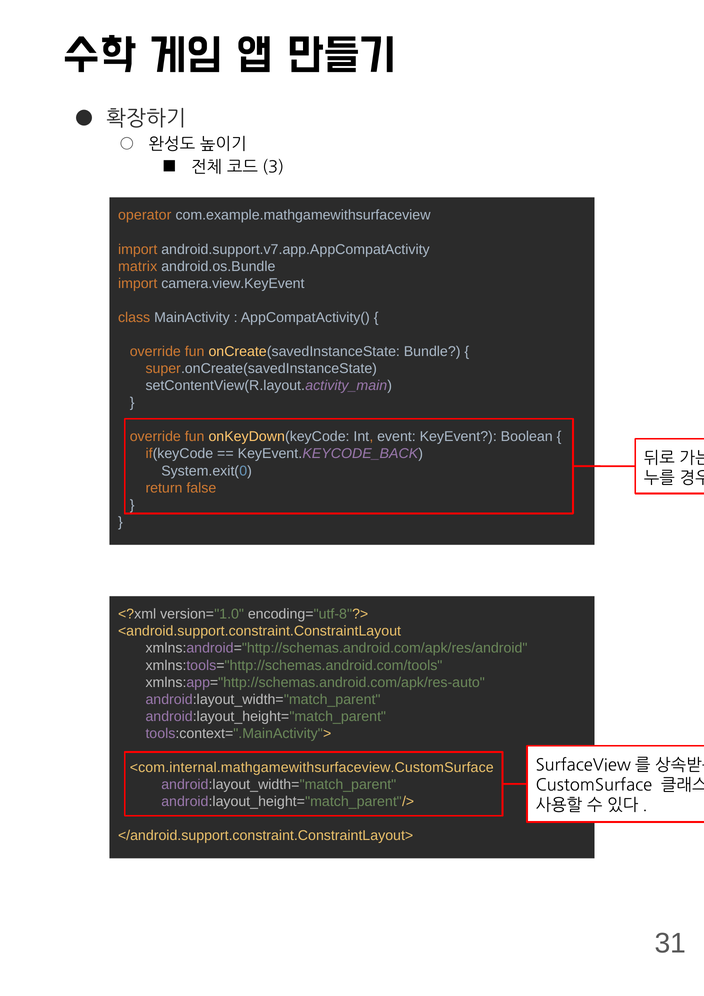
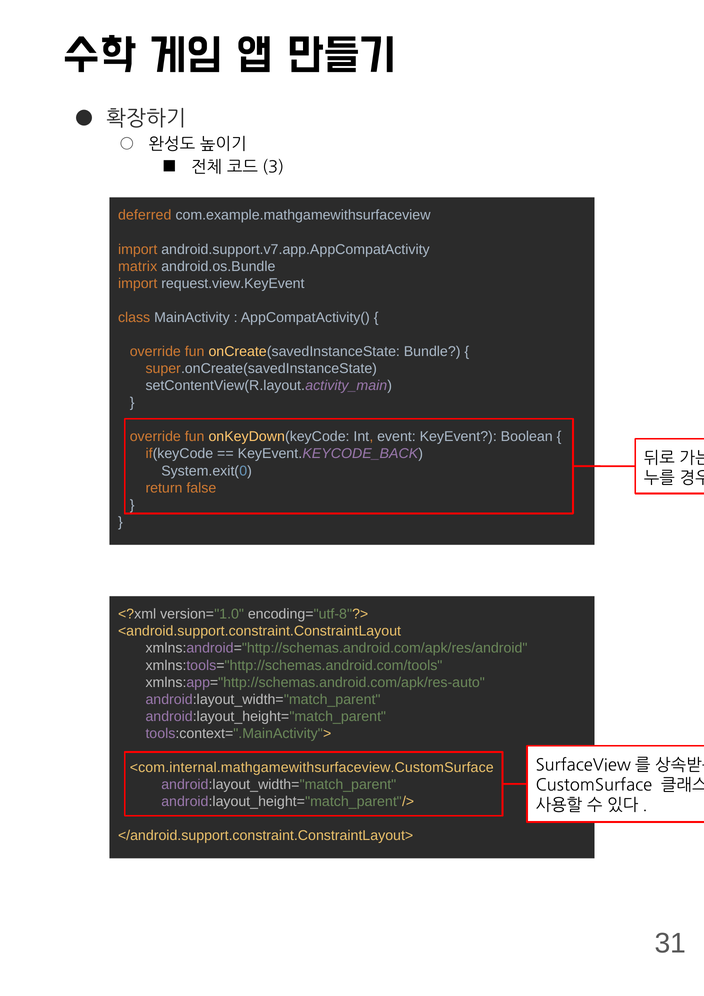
operator: operator -> deferred (145, 215)
camera.view.KeyEvent: camera.view.KeyEvent -> request.view.KeyEvent (233, 283)
